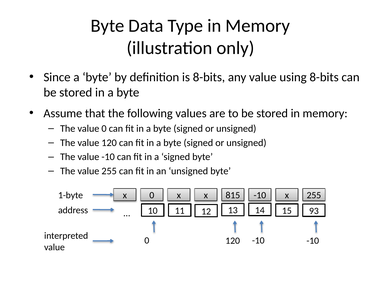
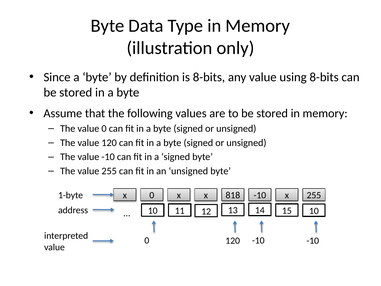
815: 815 -> 818 (233, 195)
15 93: 93 -> 10 (314, 211)
